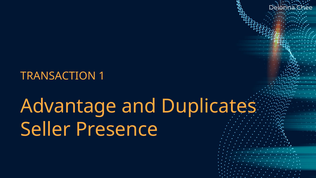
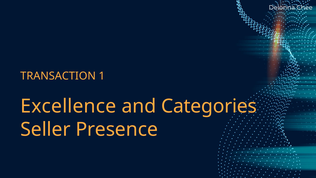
Advantage: Advantage -> Excellence (68, 106)
Duplicates: Duplicates -> Categories (209, 106)
